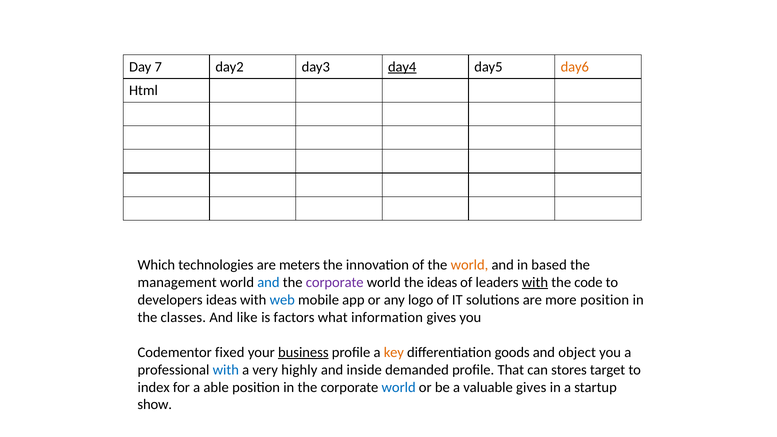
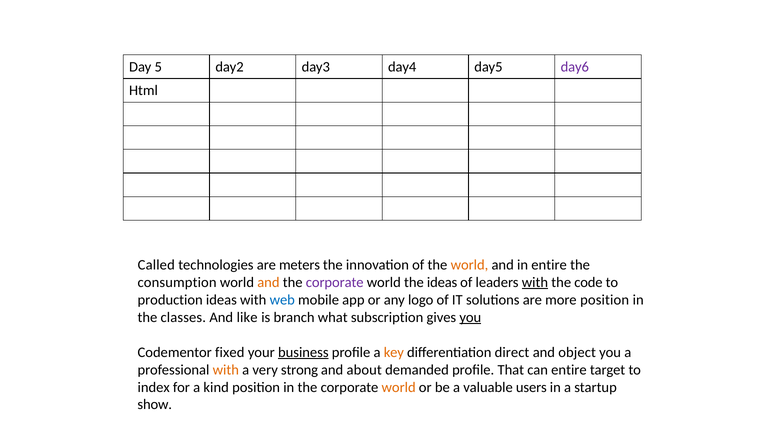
7: 7 -> 5 (158, 67)
day4 underline: present -> none (402, 67)
day6 colour: orange -> purple (575, 67)
Which: Which -> Called (156, 265)
in based: based -> entire (549, 265)
management: management -> consumption (177, 282)
and colour: blue -> orange (268, 282)
developers: developers -> production (170, 300)
factors: factors -> branch (294, 317)
information: information -> subscription (387, 317)
you underline: none -> present (470, 317)
goods: goods -> direct (512, 352)
with colour: blue -> orange (226, 370)
highly: highly -> strong (300, 370)
inside: inside -> about (364, 370)
can stores: stores -> entire (569, 370)
able: able -> kind (216, 387)
world colour: blue -> orange (399, 387)
valuable gives: gives -> users (531, 387)
